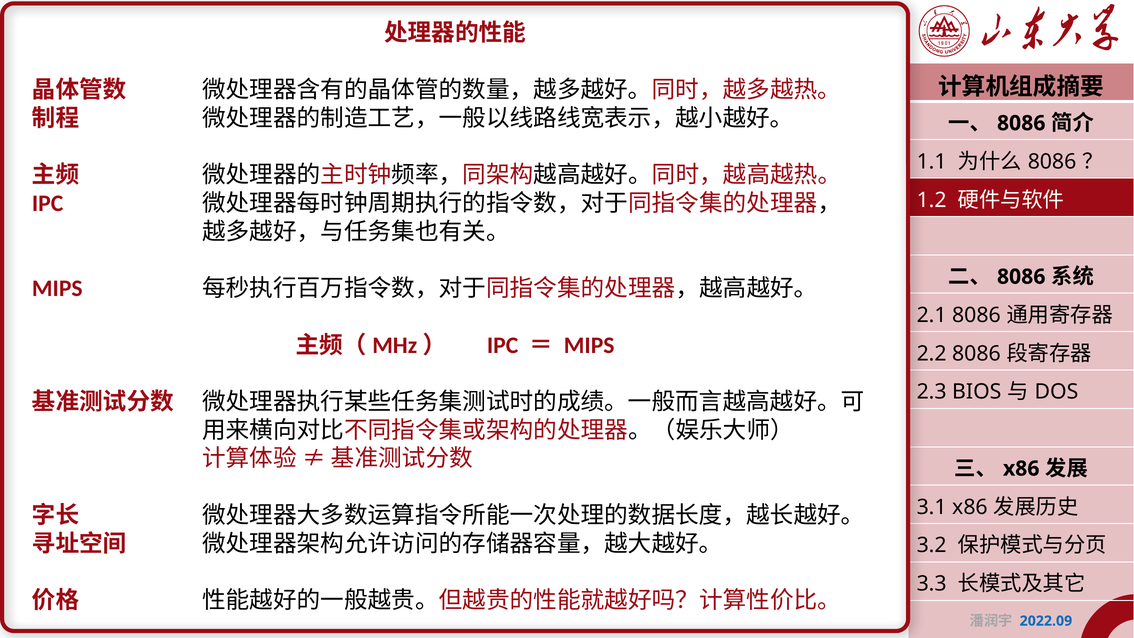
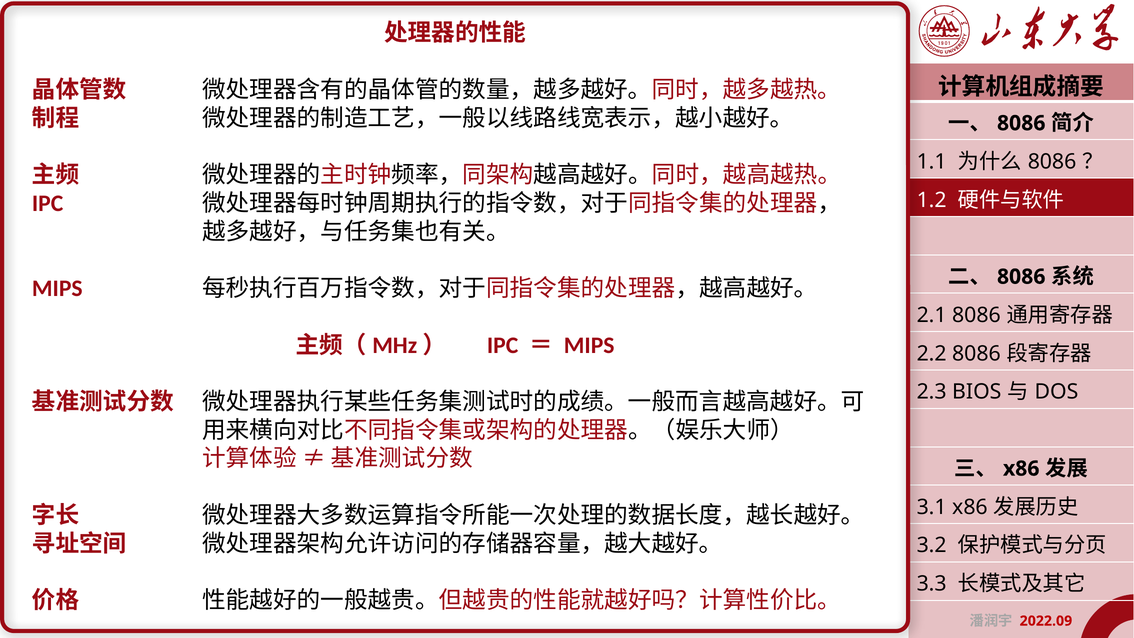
2022.09 colour: blue -> red (1046, 621)
